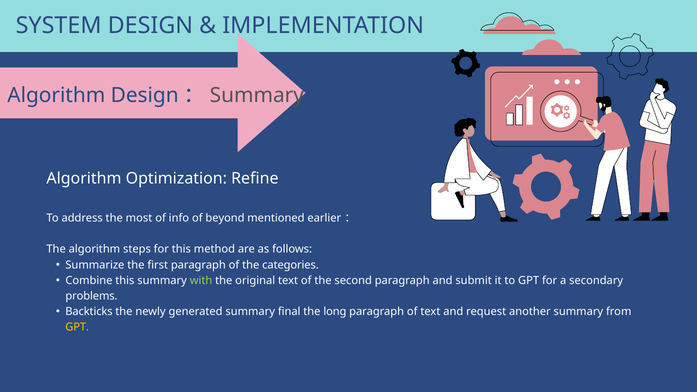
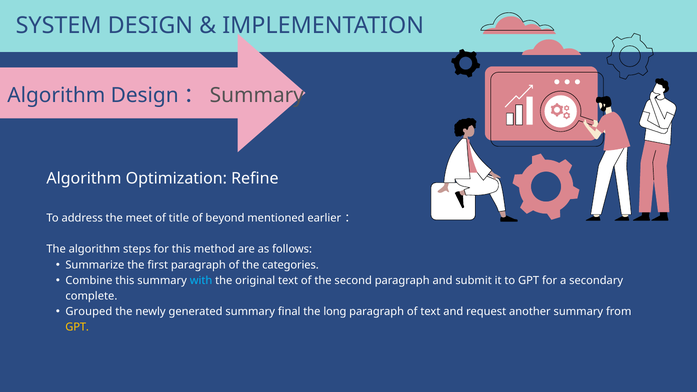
most: most -> meet (139, 218)
info: info -> title (179, 218)
with colour: light green -> light blue (201, 281)
problems: problems -> complete (91, 296)
Backticks: Backticks -> Grouped (89, 312)
